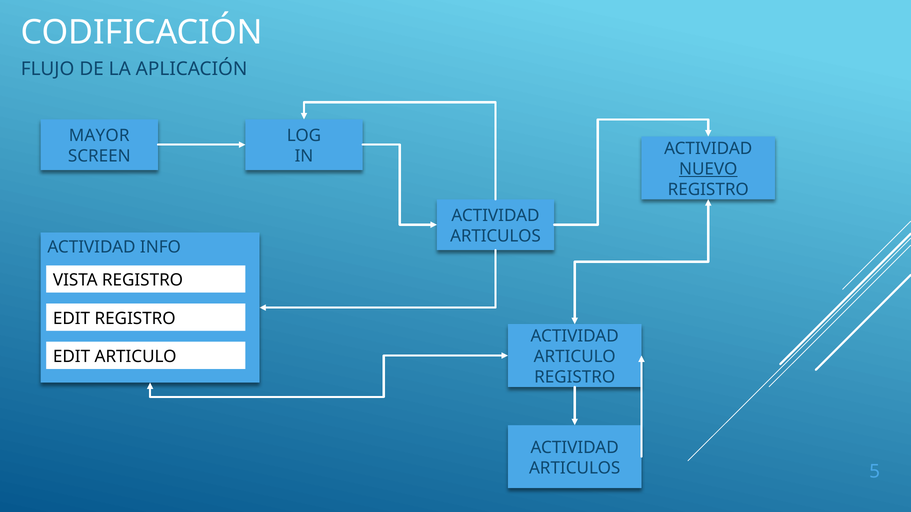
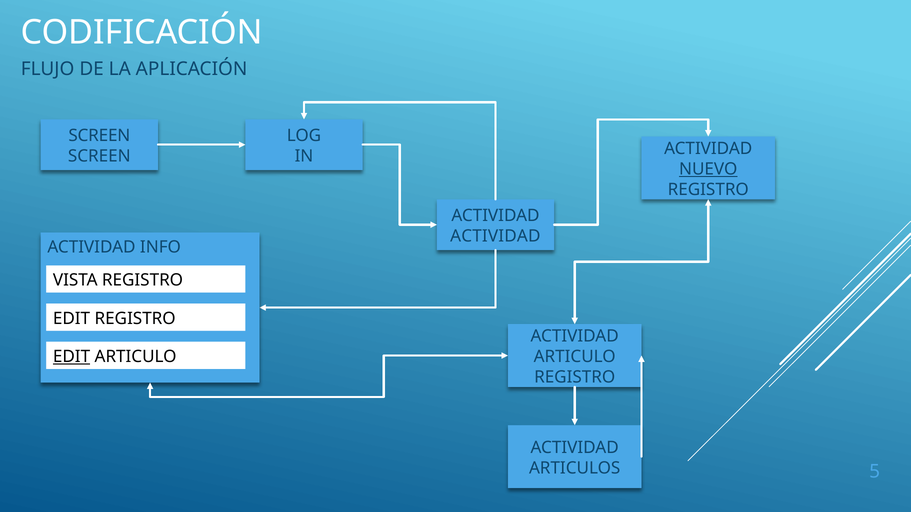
MAYOR: MAYOR -> SCREEN (99, 136)
ARTICULOS: ARTICULOS -> ACTIVIDAD (495, 236)
EDIT underline: none -> present (72, 357)
